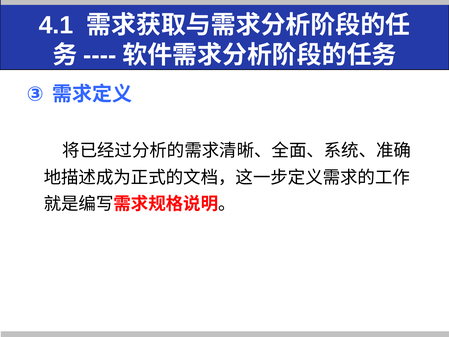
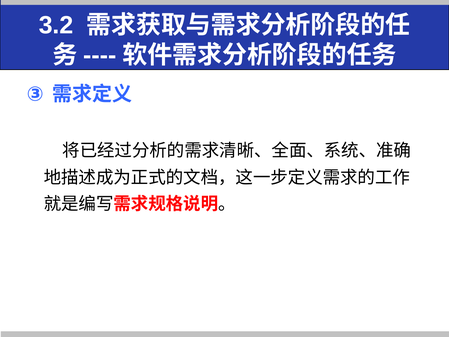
4.1: 4.1 -> 3.2 (56, 25)
